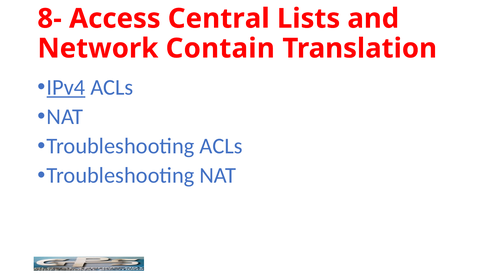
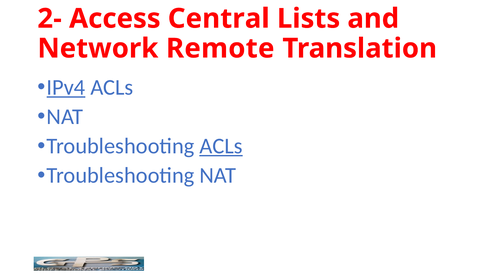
8-: 8- -> 2- (50, 19)
Contain: Contain -> Remote (220, 48)
ACLs underline: none -> present (221, 146)
